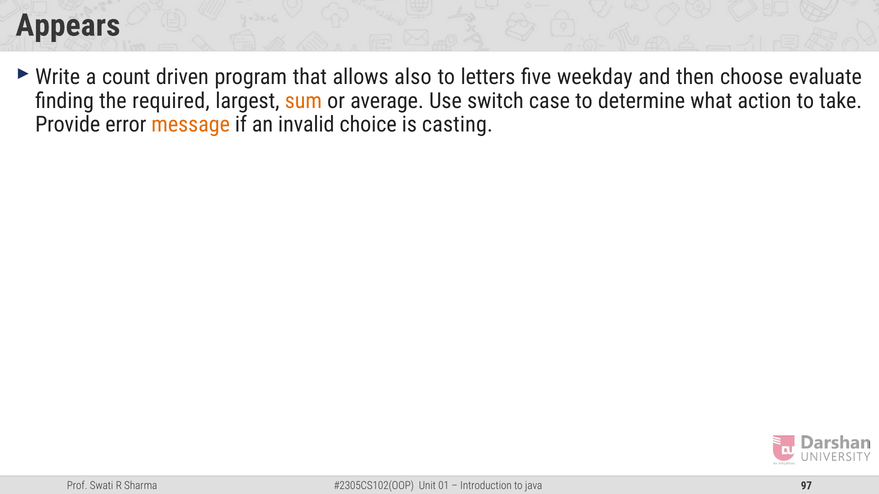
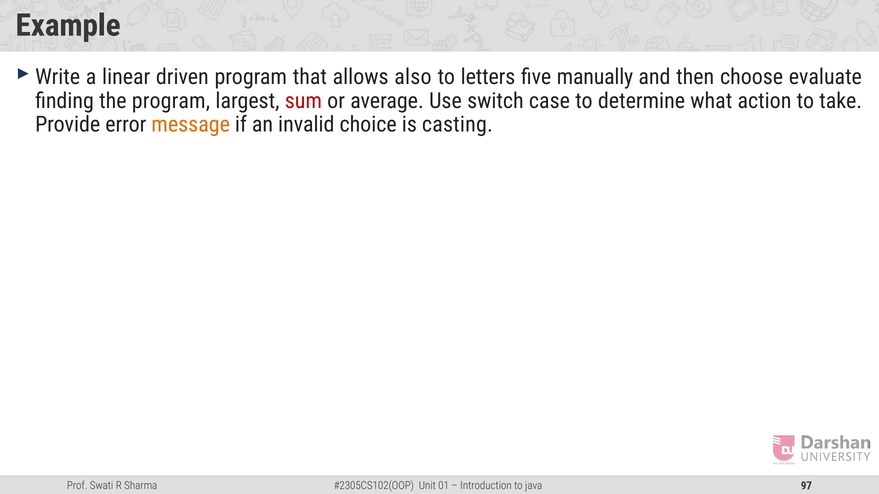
Appears: Appears -> Example (68, 25)
count: count -> linear (126, 77)
weekday: weekday -> manually (595, 77)
the required: required -> program (171, 101)
sum colour: orange -> red (303, 101)
